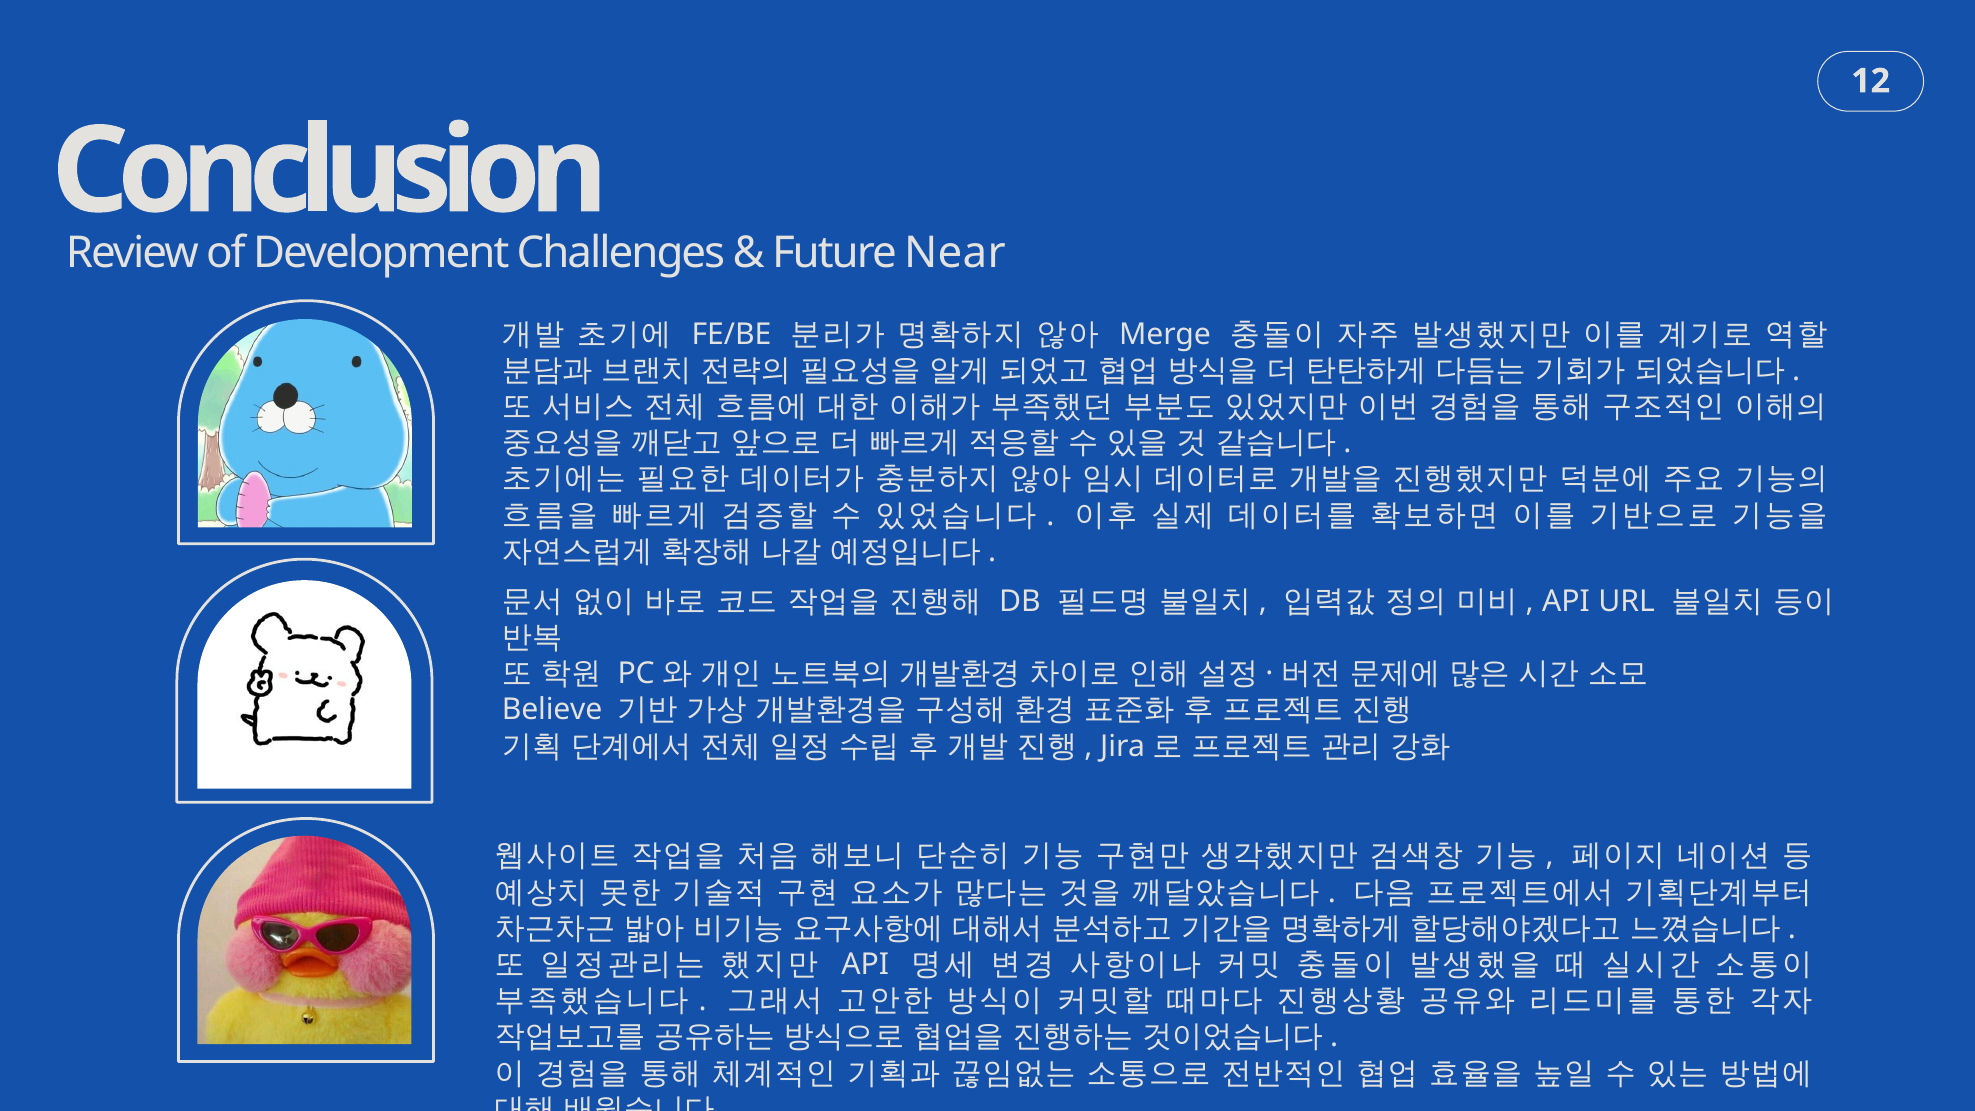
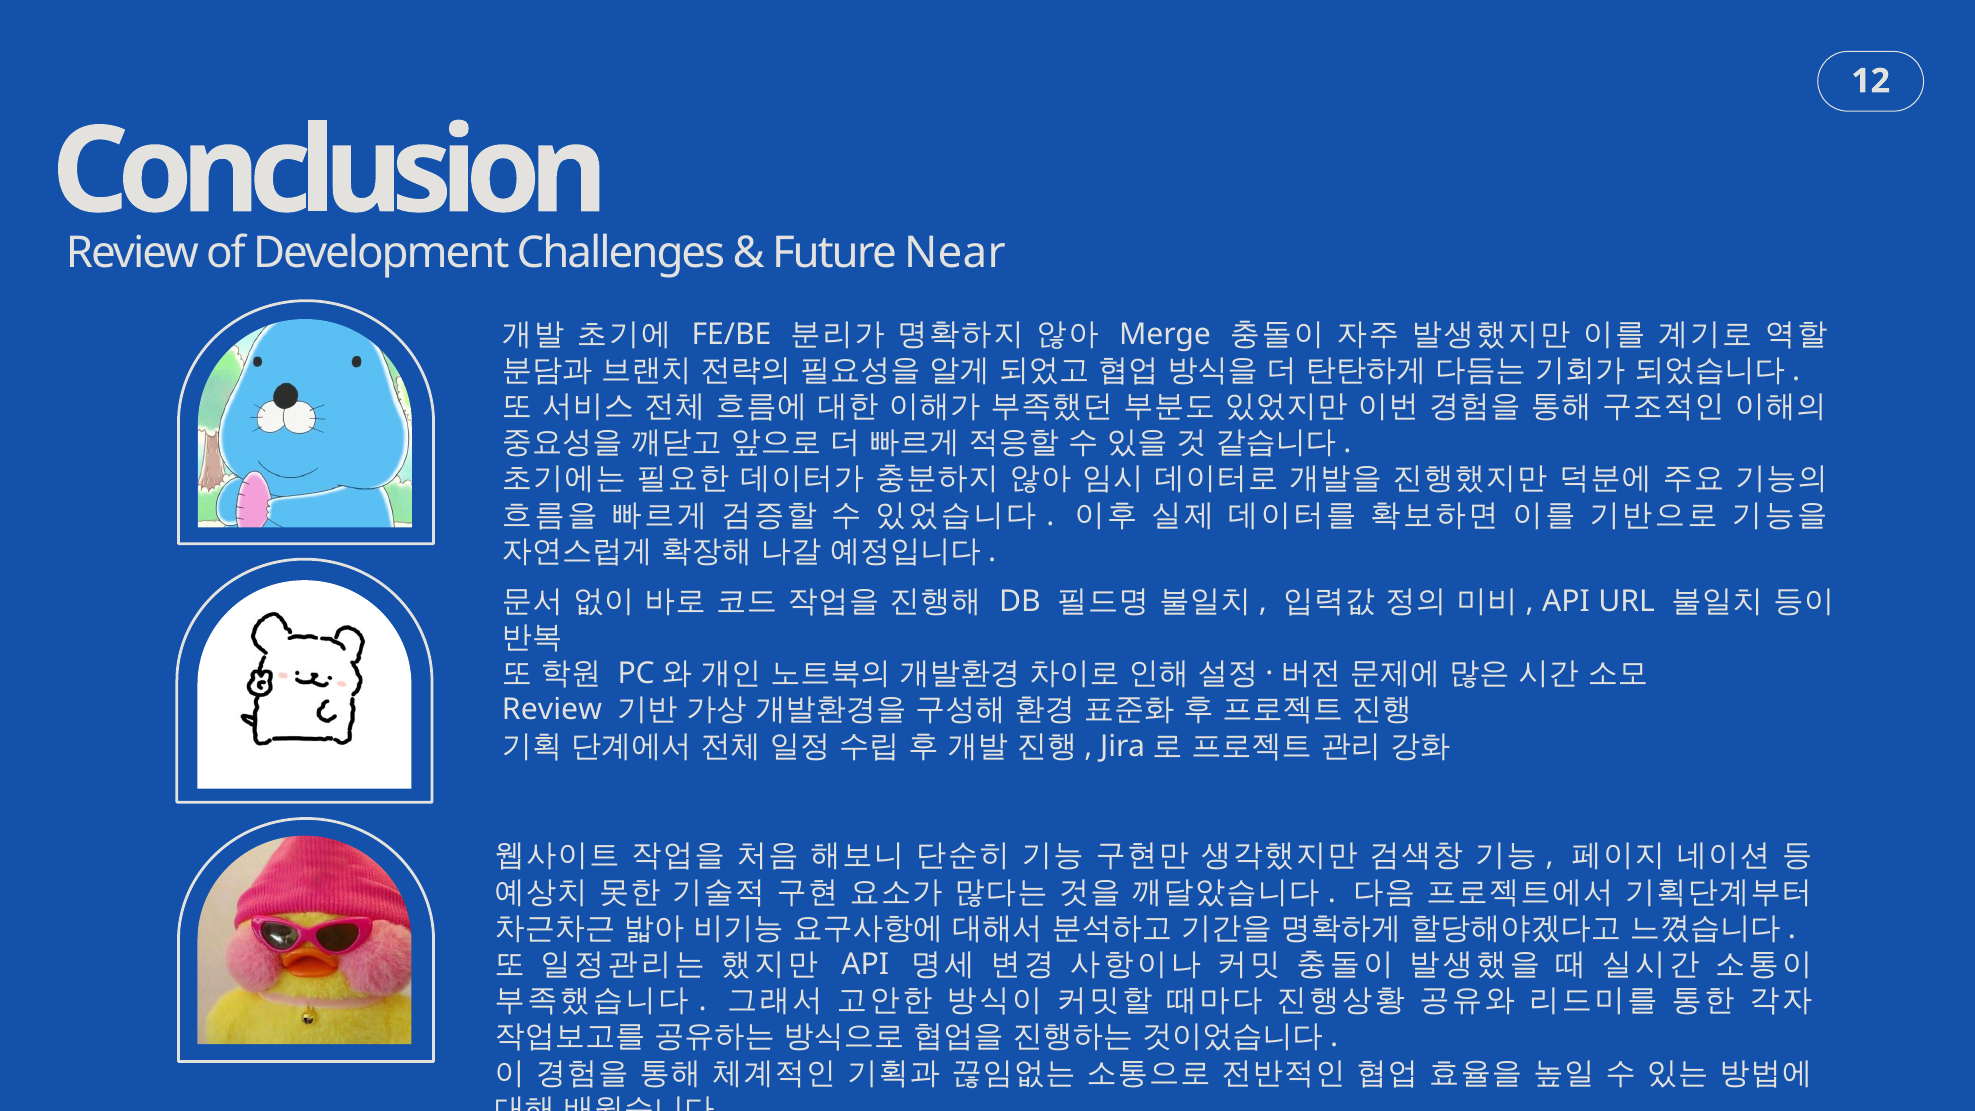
Believe: Believe -> Review (552, 710)
